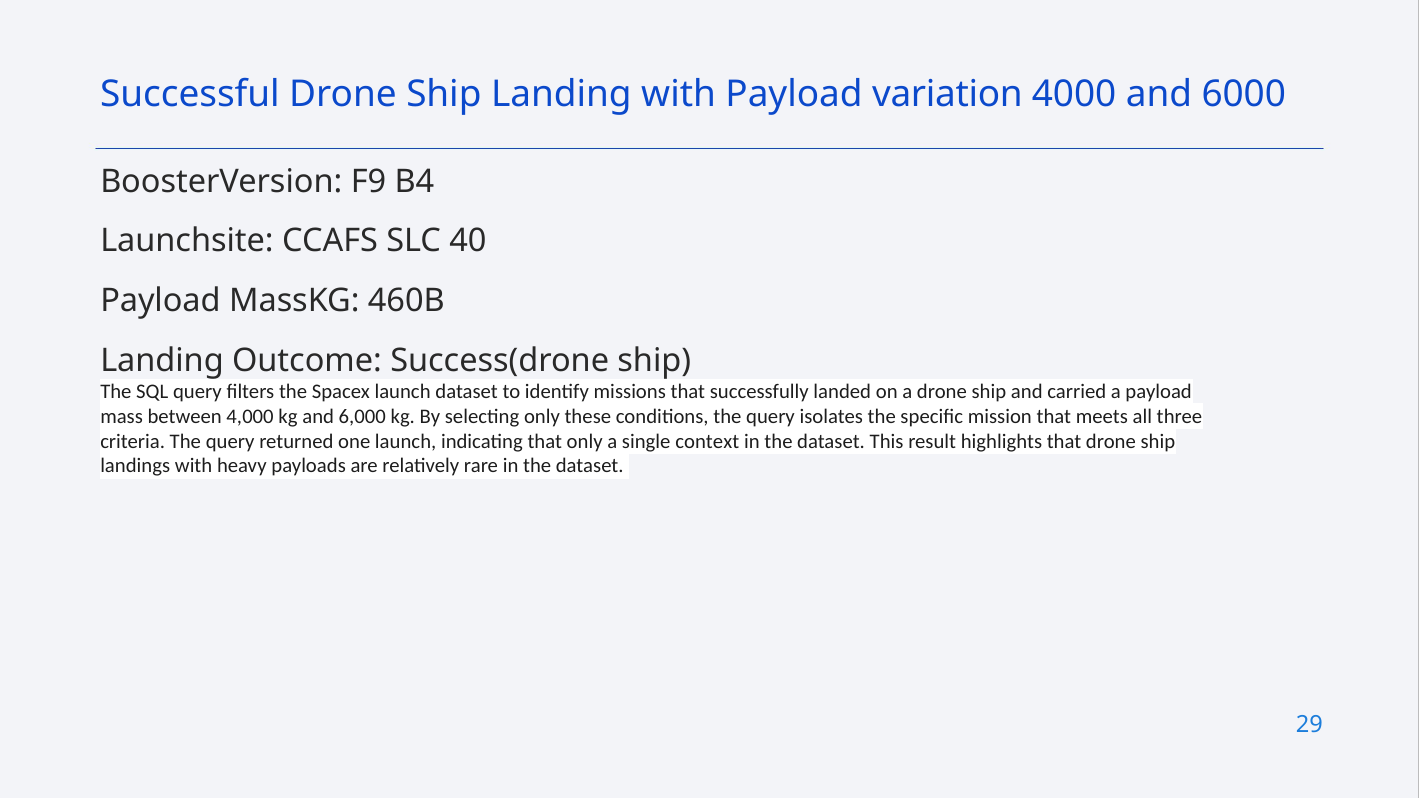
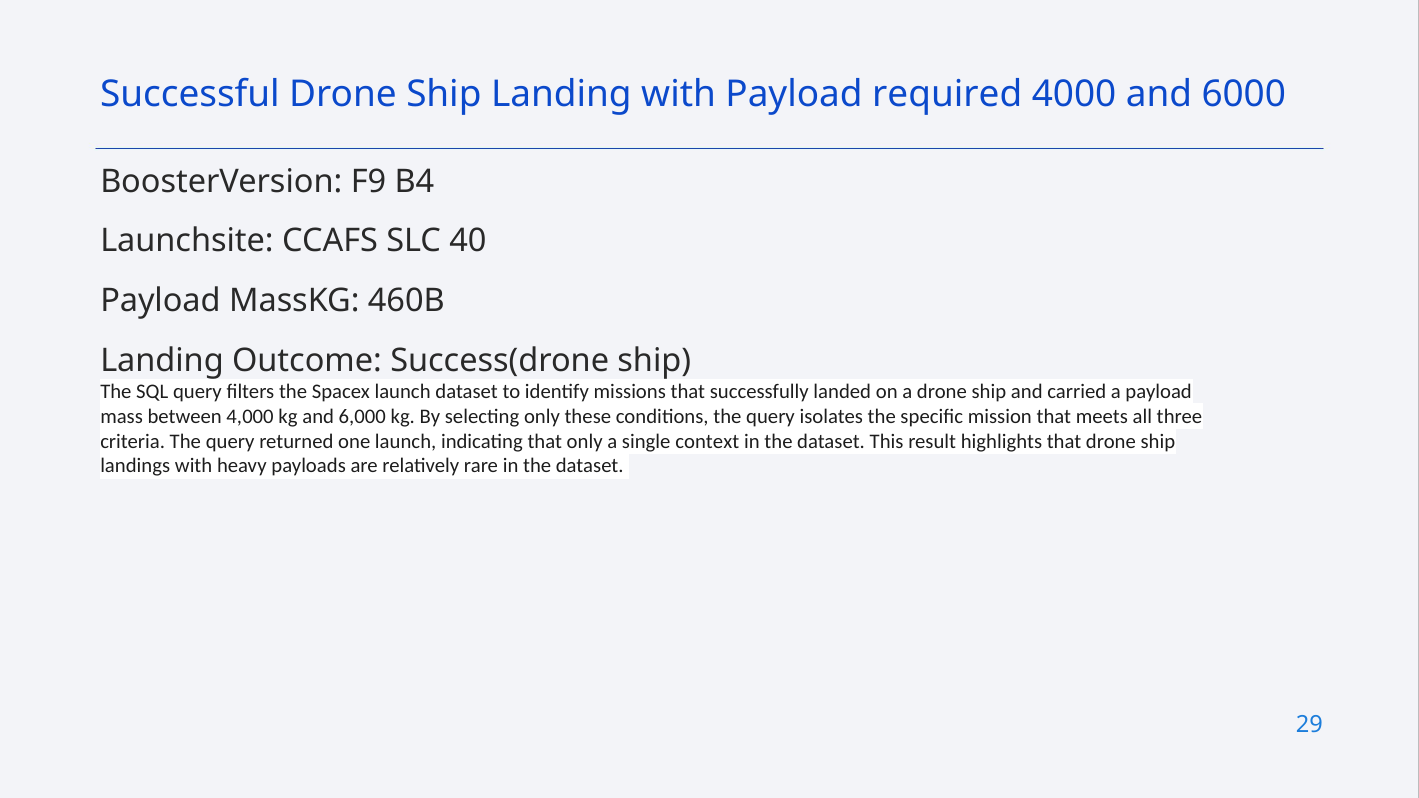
variation: variation -> required (947, 94)
